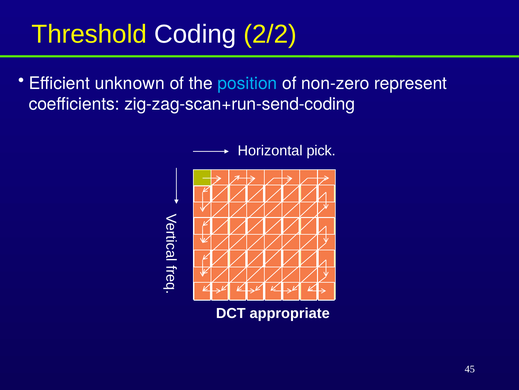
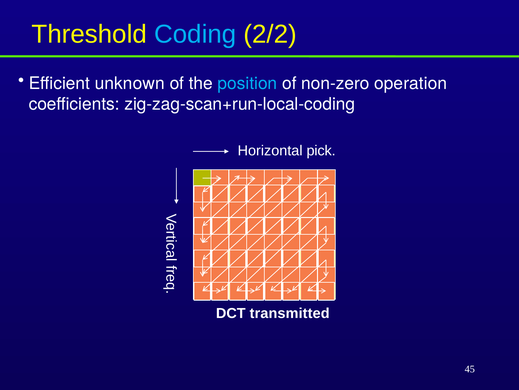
Coding colour: white -> light blue (195, 34)
represent: represent -> operation (411, 83)
zig-zag-scan+run-send-coding: zig-zag-scan+run-send-coding -> zig-zag-scan+run-local-coding (240, 104)
appropriate: appropriate -> transmitted (290, 313)
